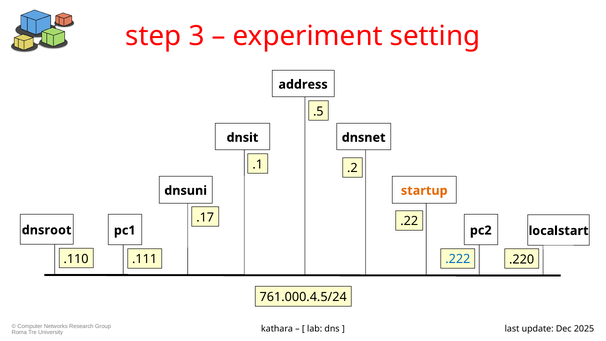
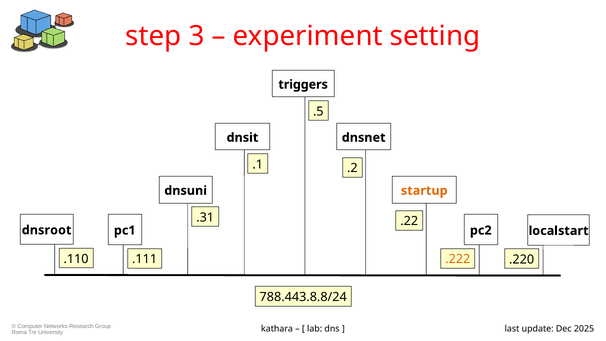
address: address -> triggers (303, 84)
.17: .17 -> .31 (205, 217)
.222 colour: blue -> orange (458, 259)
761.000.4.5/24: 761.000.4.5/24 -> 788.443.8.8/24 (303, 297)
